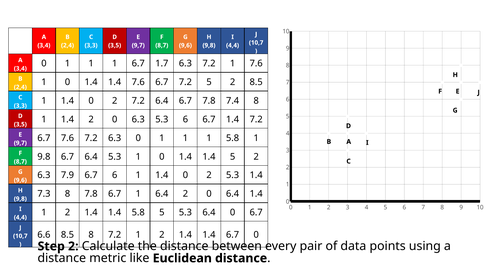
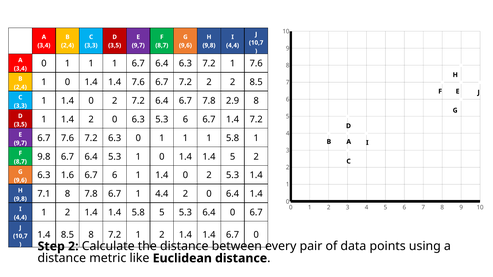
1 6.7 1.7: 1.7 -> 6.4 (162, 64)
7.2 5: 5 -> 2 (209, 82)
7.4: 7.4 -> 2.9 (233, 101)
7.9: 7.9 -> 1.6 (68, 175)
7.3: 7.3 -> 7.1 (44, 194)
1 6.4: 6.4 -> 4.4 (162, 194)
6.6: 6.6 -> 1.4 (44, 235)
